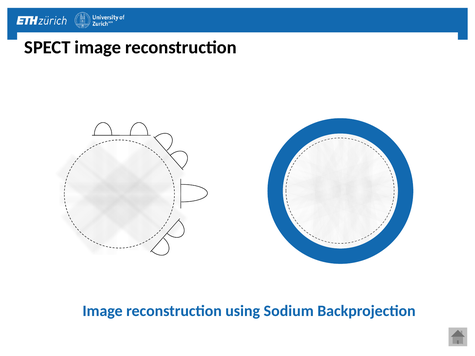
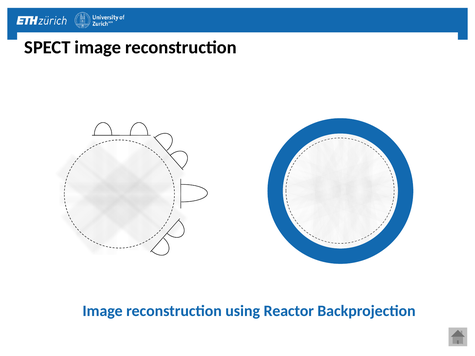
Sodium: Sodium -> Reactor (289, 311)
